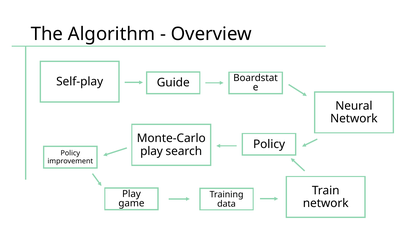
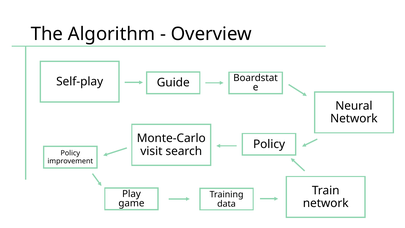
play: play -> visit (151, 151)
